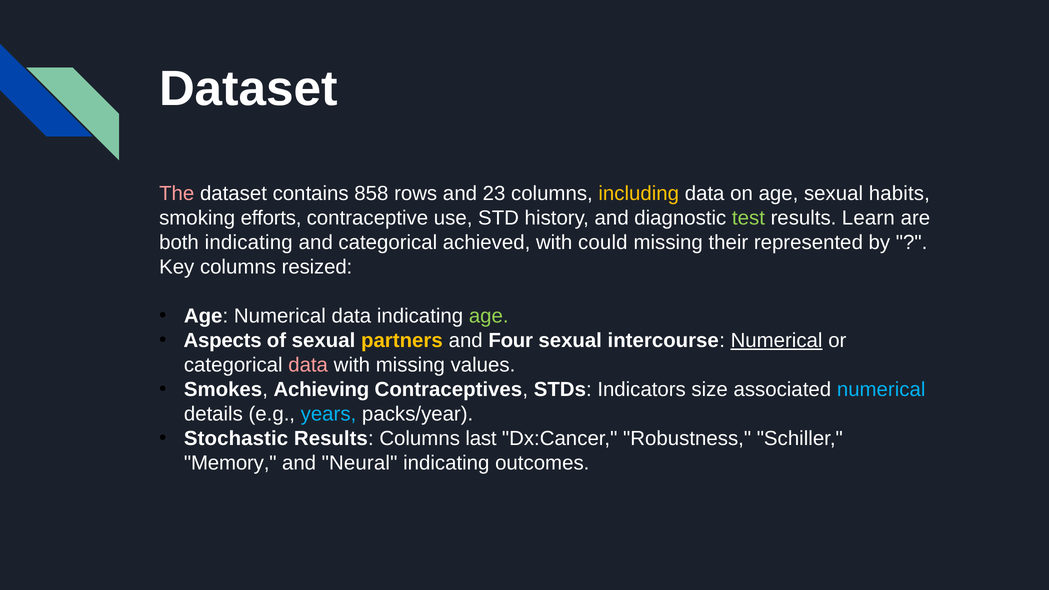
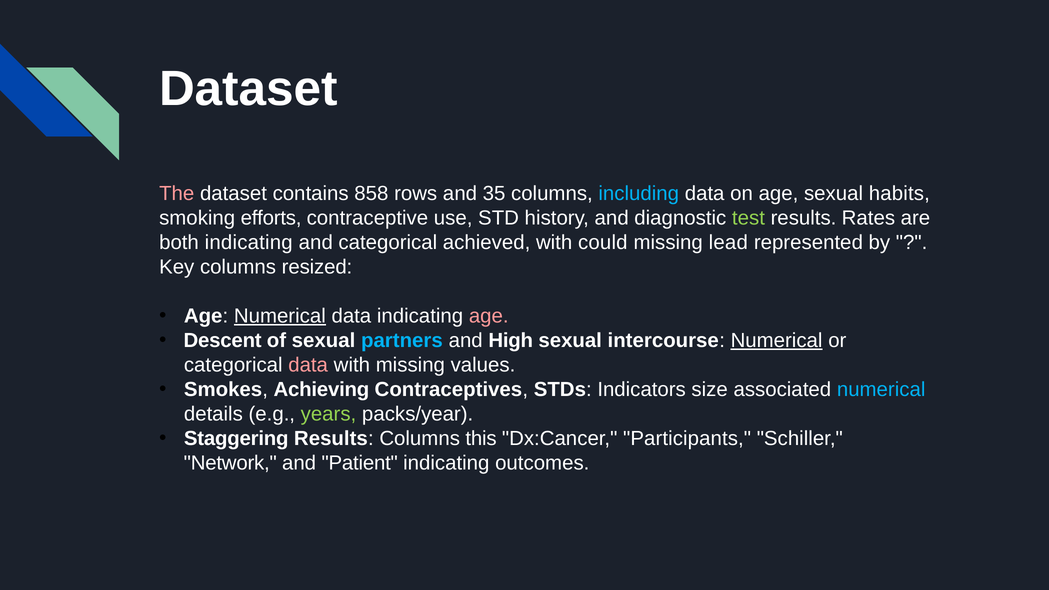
23: 23 -> 35 (494, 194)
including colour: yellow -> light blue (639, 194)
Learn: Learn -> Rates (868, 218)
their: their -> lead (728, 243)
Numerical underline: none -> present (280, 316)
age colour: light green -> pink (489, 316)
Aspects: Aspects -> Descent (223, 341)
partners colour: yellow -> light blue (402, 341)
Four: Four -> High (511, 341)
years colour: light blue -> light green (328, 414)
Stochastic: Stochastic -> Staggering (236, 439)
last: last -> this (481, 439)
Robustness: Robustness -> Participants (687, 439)
Memory: Memory -> Network (230, 463)
Neural: Neural -> Patient (360, 463)
